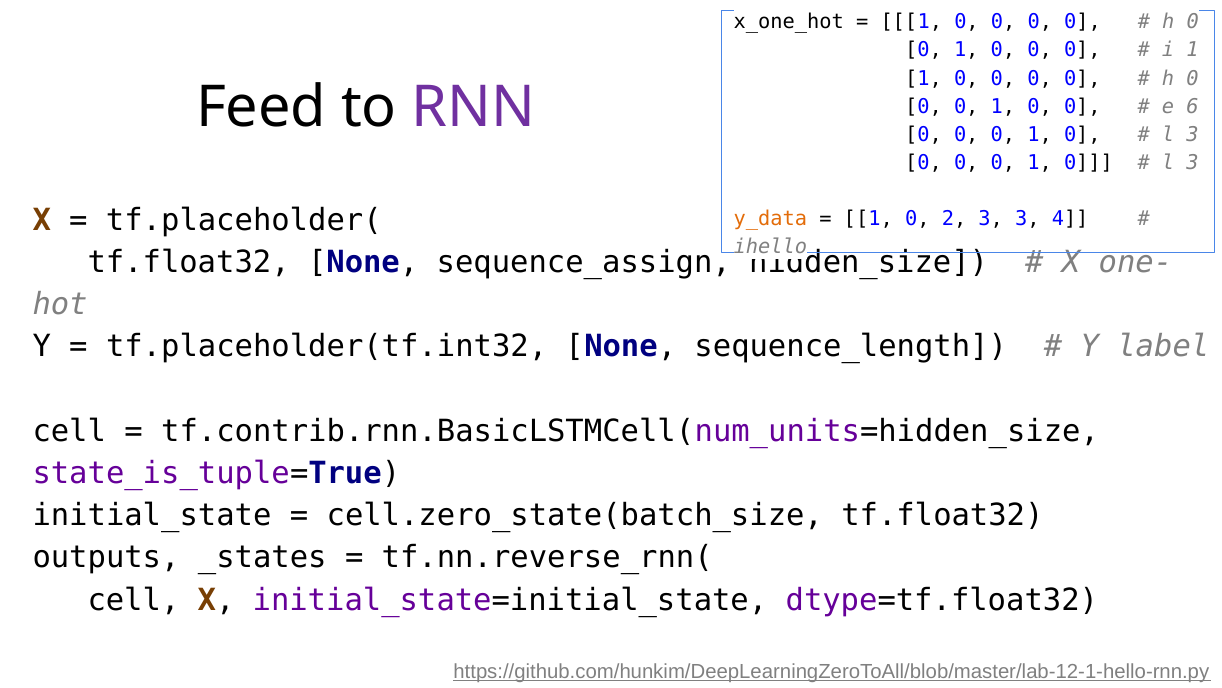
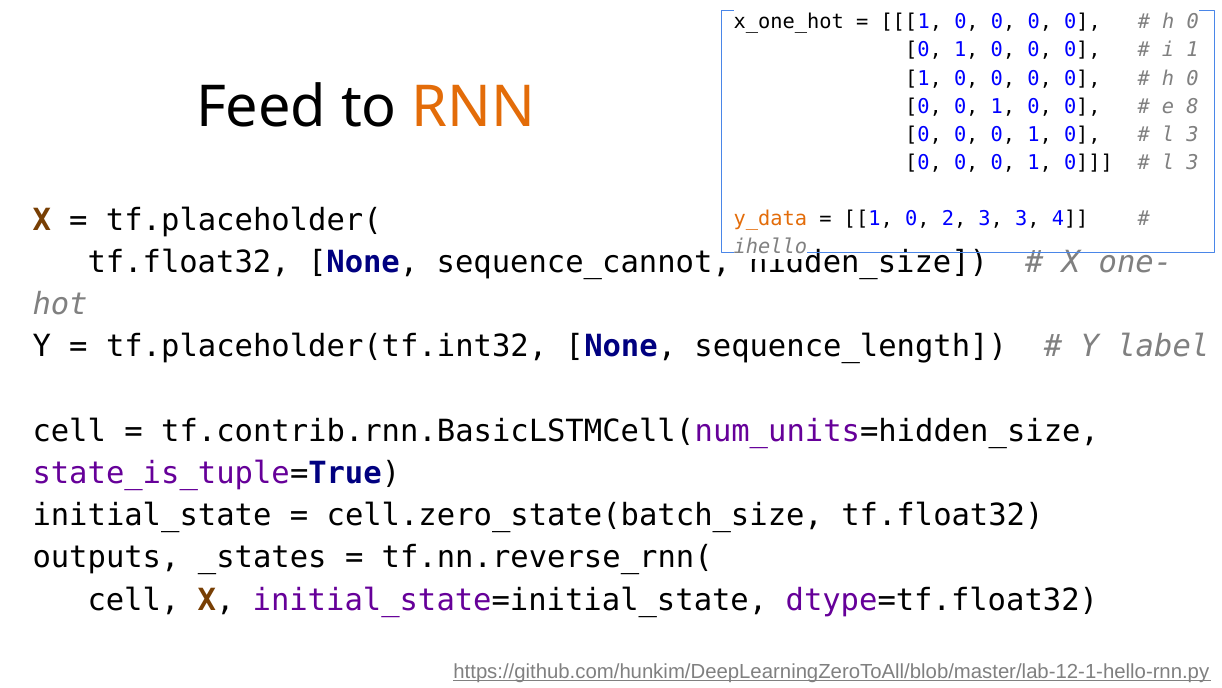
RNN colour: purple -> orange (474, 108)
6: 6 -> 8 (1192, 106)
sequence_assign: sequence_assign -> sequence_cannot (584, 262)
